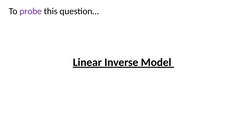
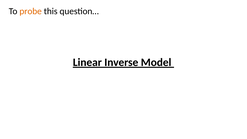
probe colour: purple -> orange (31, 11)
